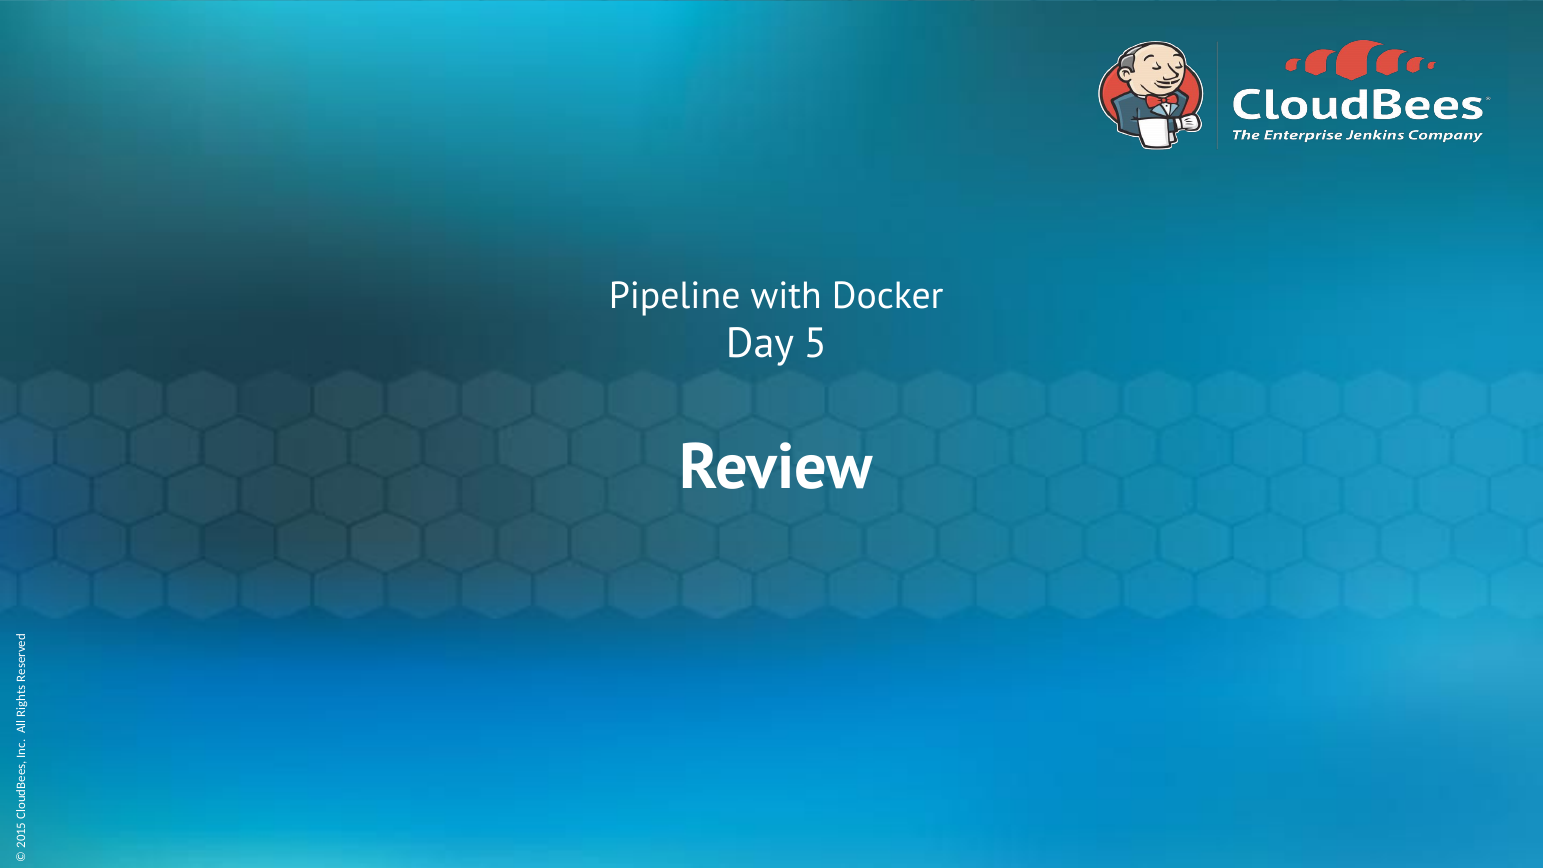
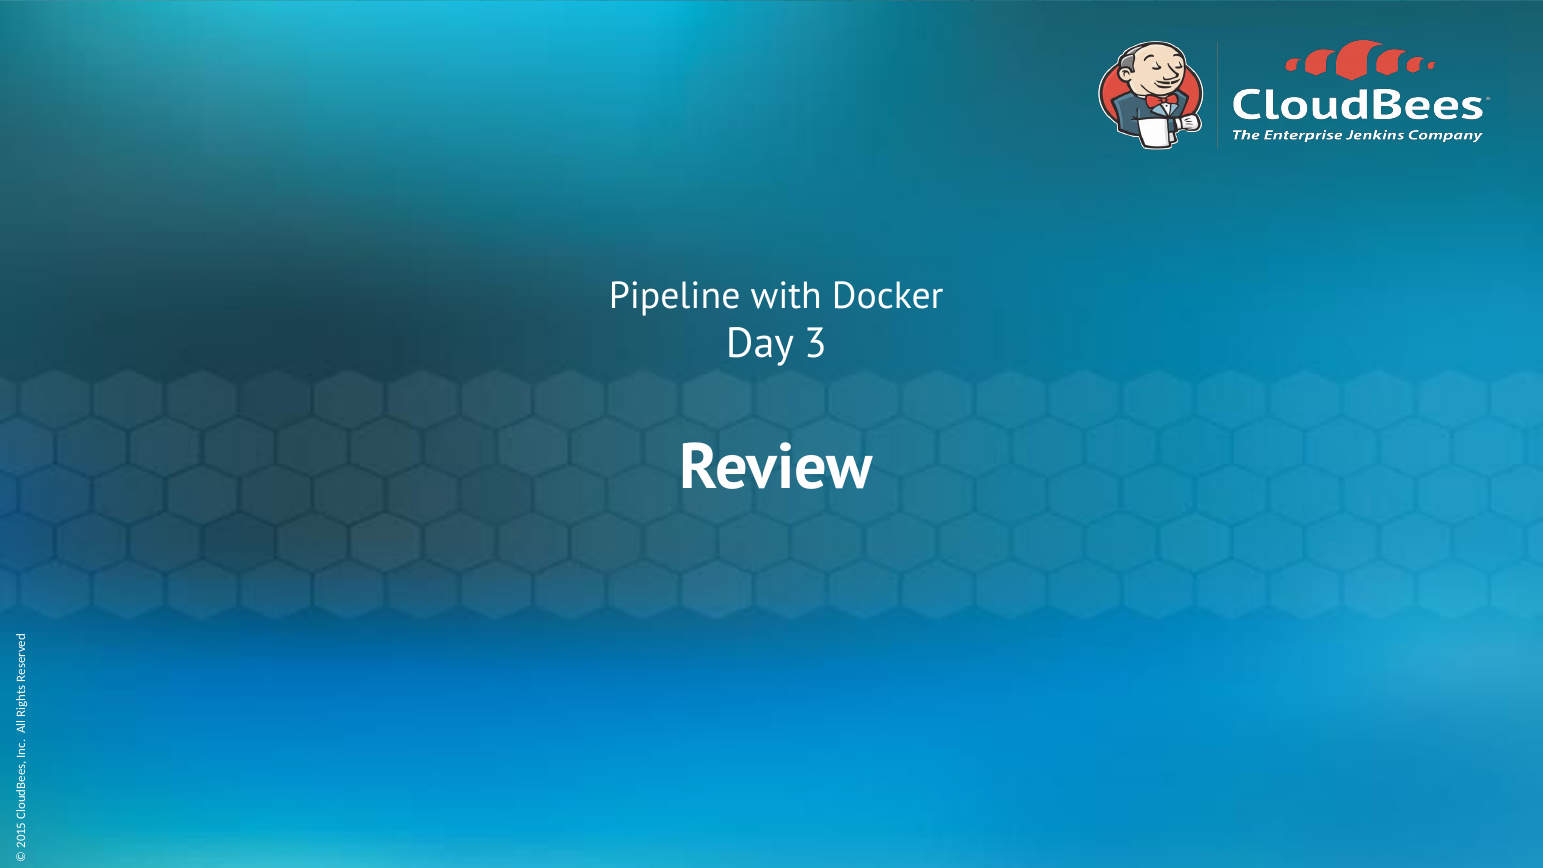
Day 5: 5 -> 3 (815, 344)
